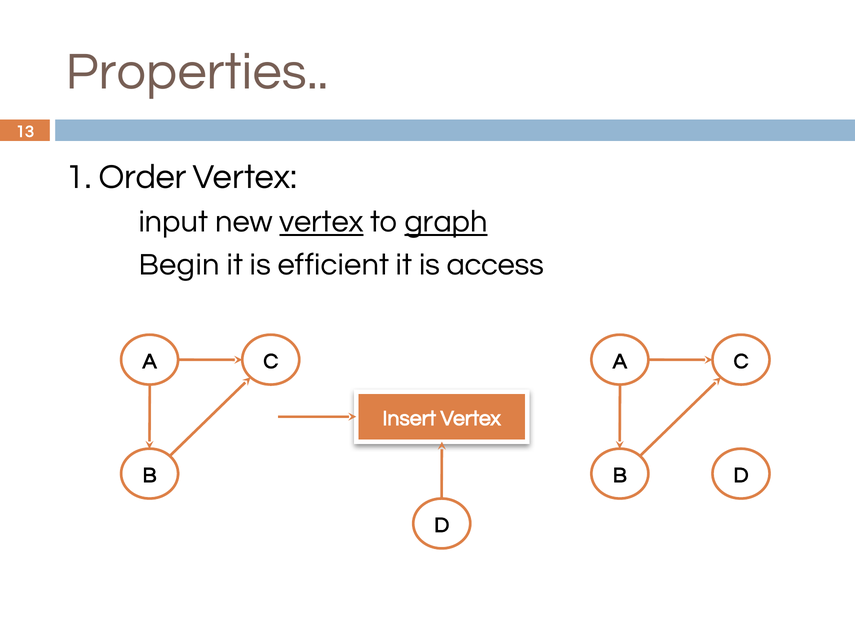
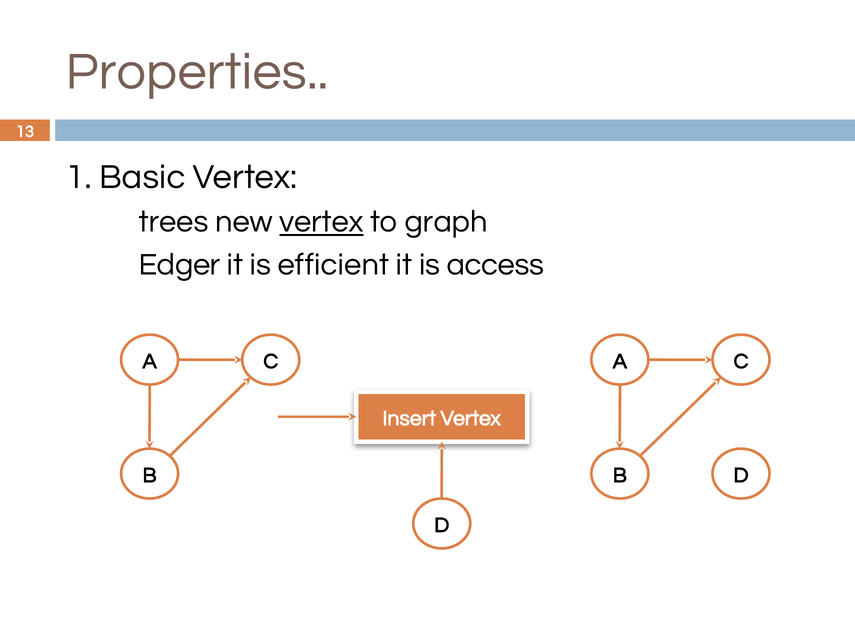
Order: Order -> Basic (142, 177)
input: input -> trees (174, 222)
graph underline: present -> none (446, 222)
Begin: Begin -> Edger (180, 265)
